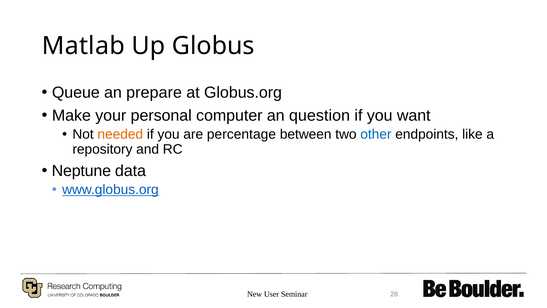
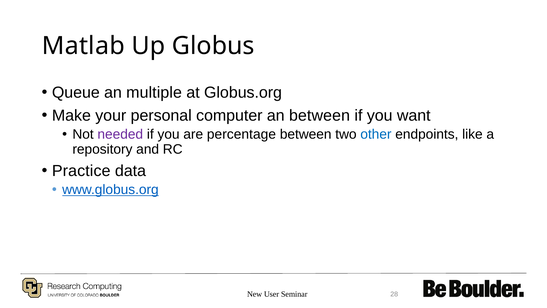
prepare: prepare -> multiple (154, 92)
an question: question -> between (320, 115)
needed colour: orange -> purple (120, 134)
Neptune: Neptune -> Practice (81, 171)
